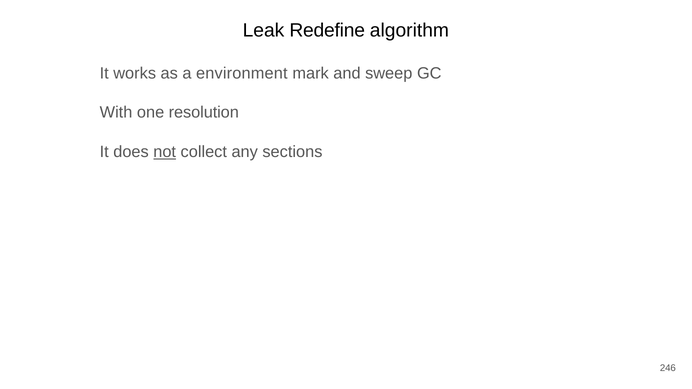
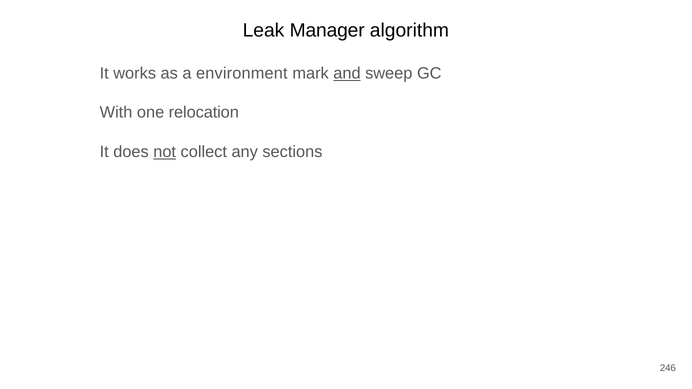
Redefine: Redefine -> Manager (327, 30)
and underline: none -> present (347, 73)
resolution: resolution -> relocation (204, 113)
